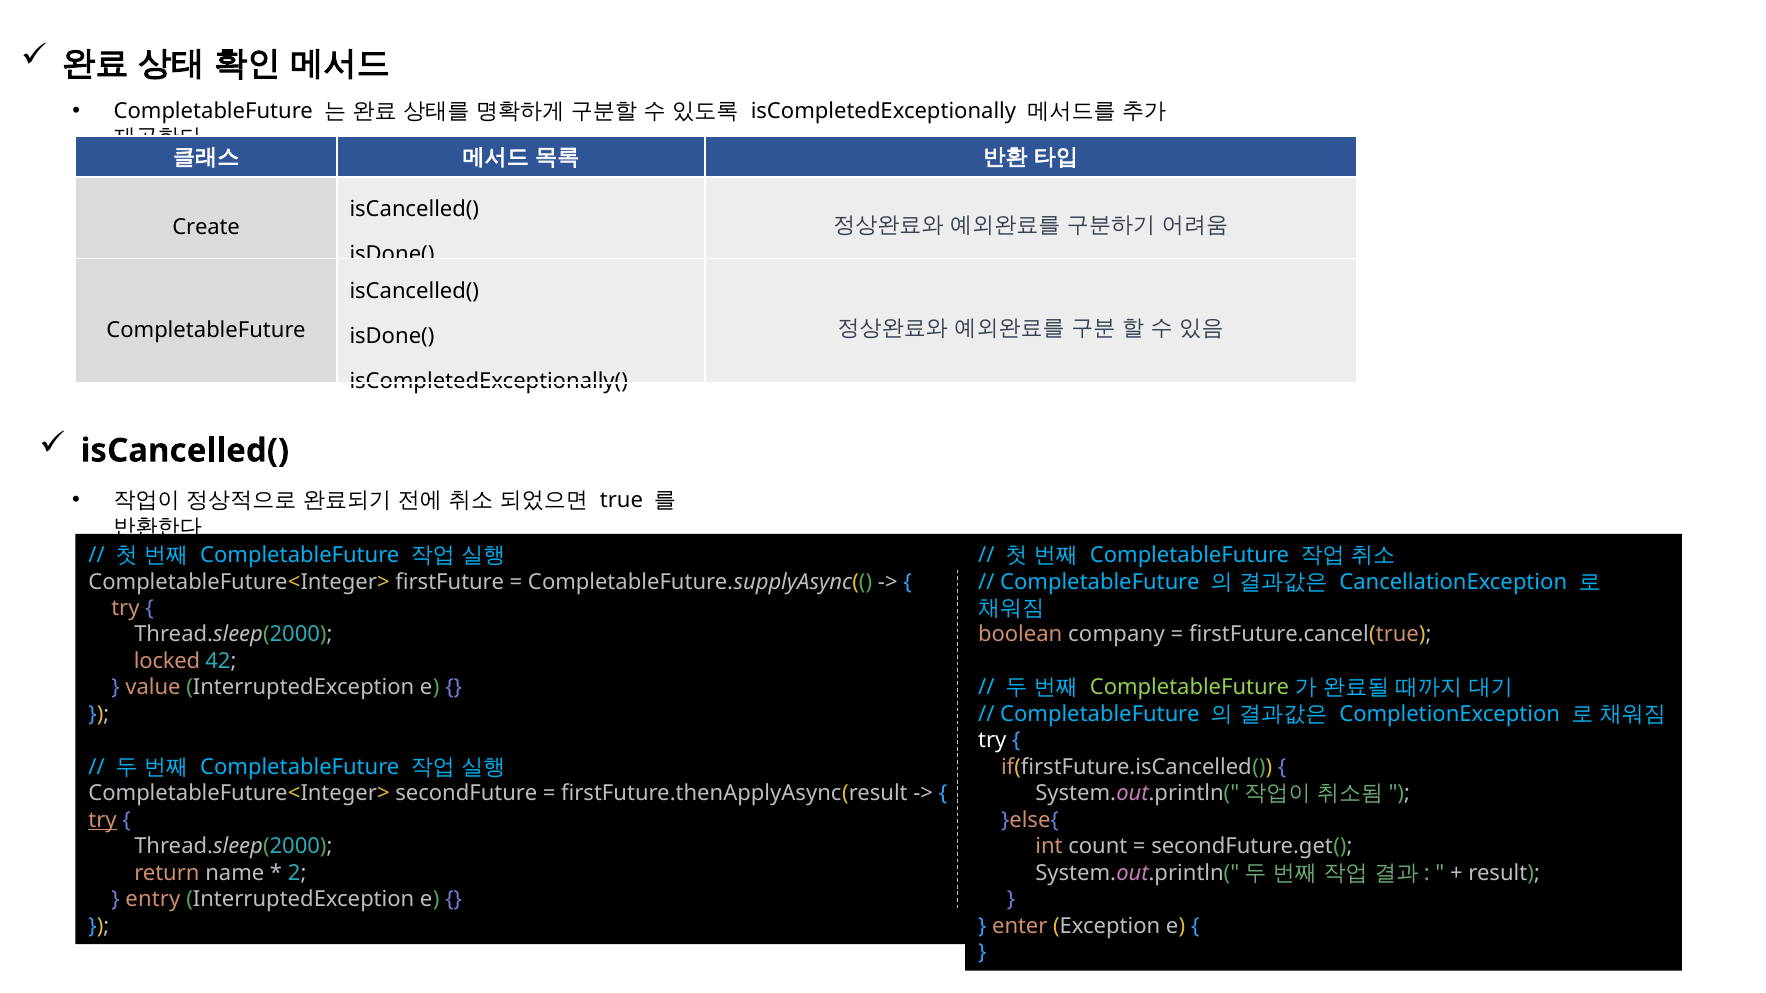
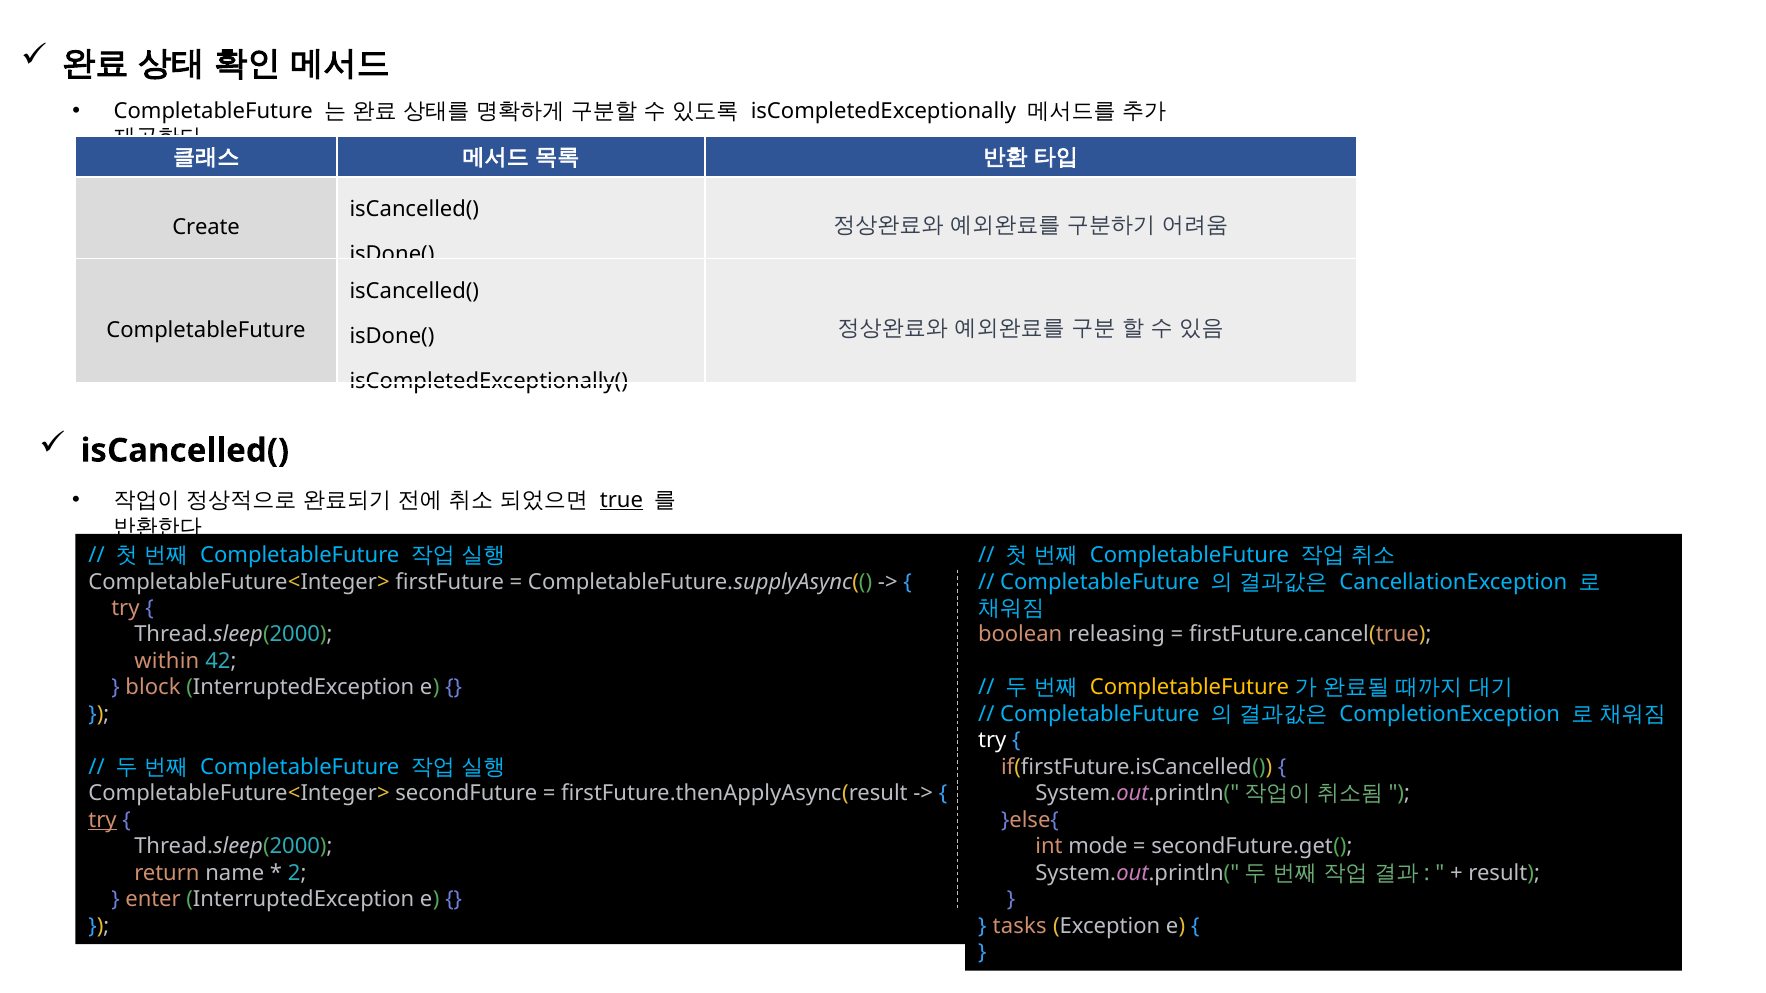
true underline: none -> present (621, 501)
company: company -> releasing (1117, 635)
locked: locked -> within (167, 661)
value: value -> block (153, 688)
CompletableFuture colour: light green -> yellow (1190, 688)
count: count -> mode (1098, 847)
entry: entry -> enter (153, 900)
enter: enter -> tasks (1020, 926)
